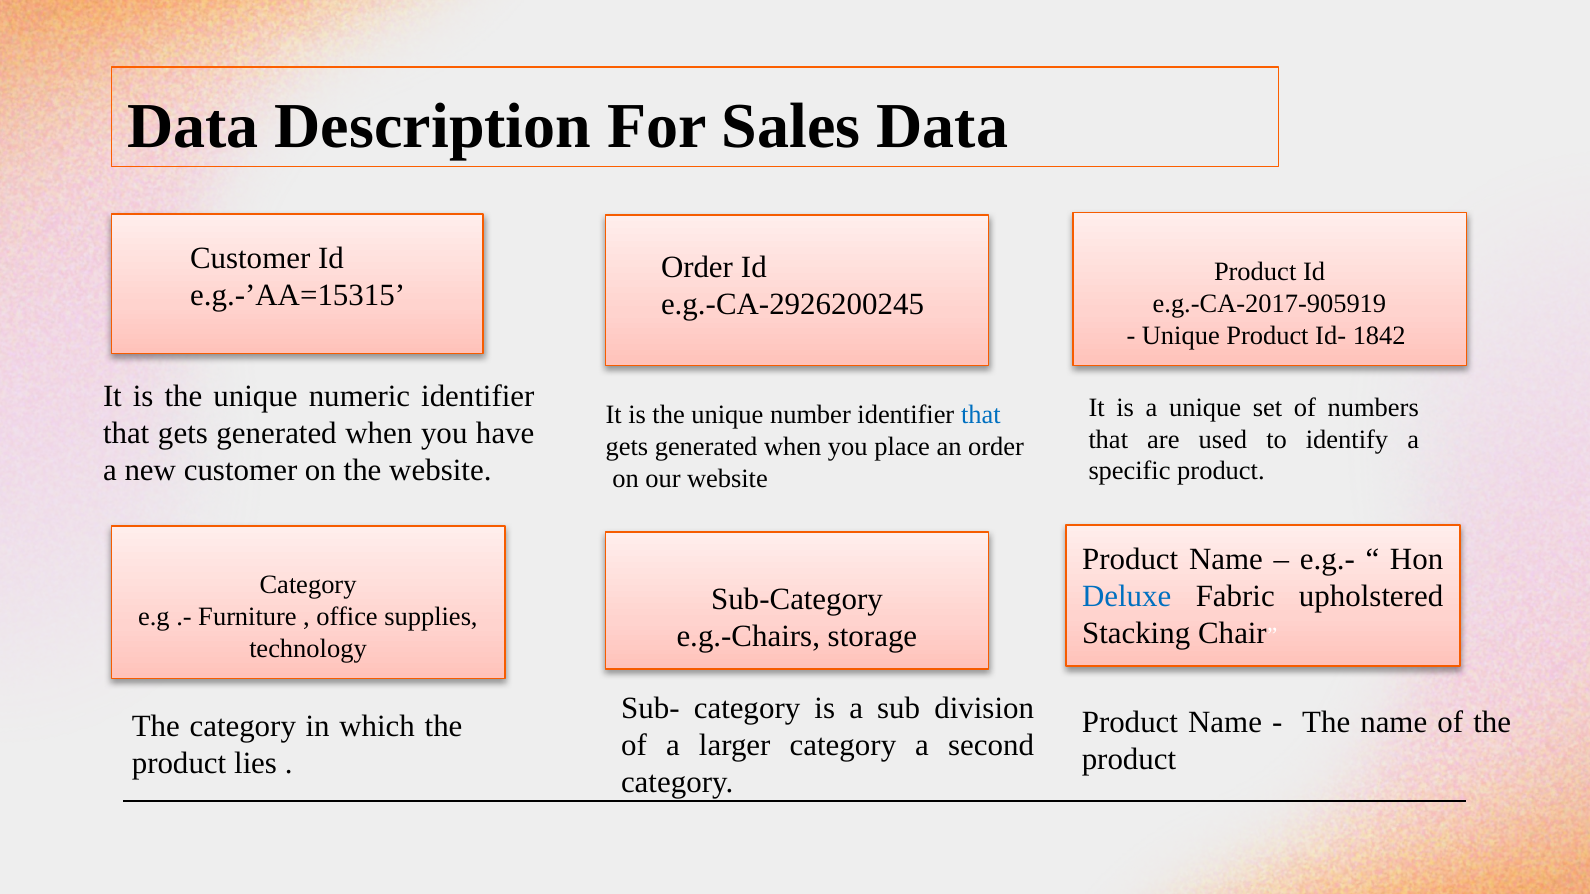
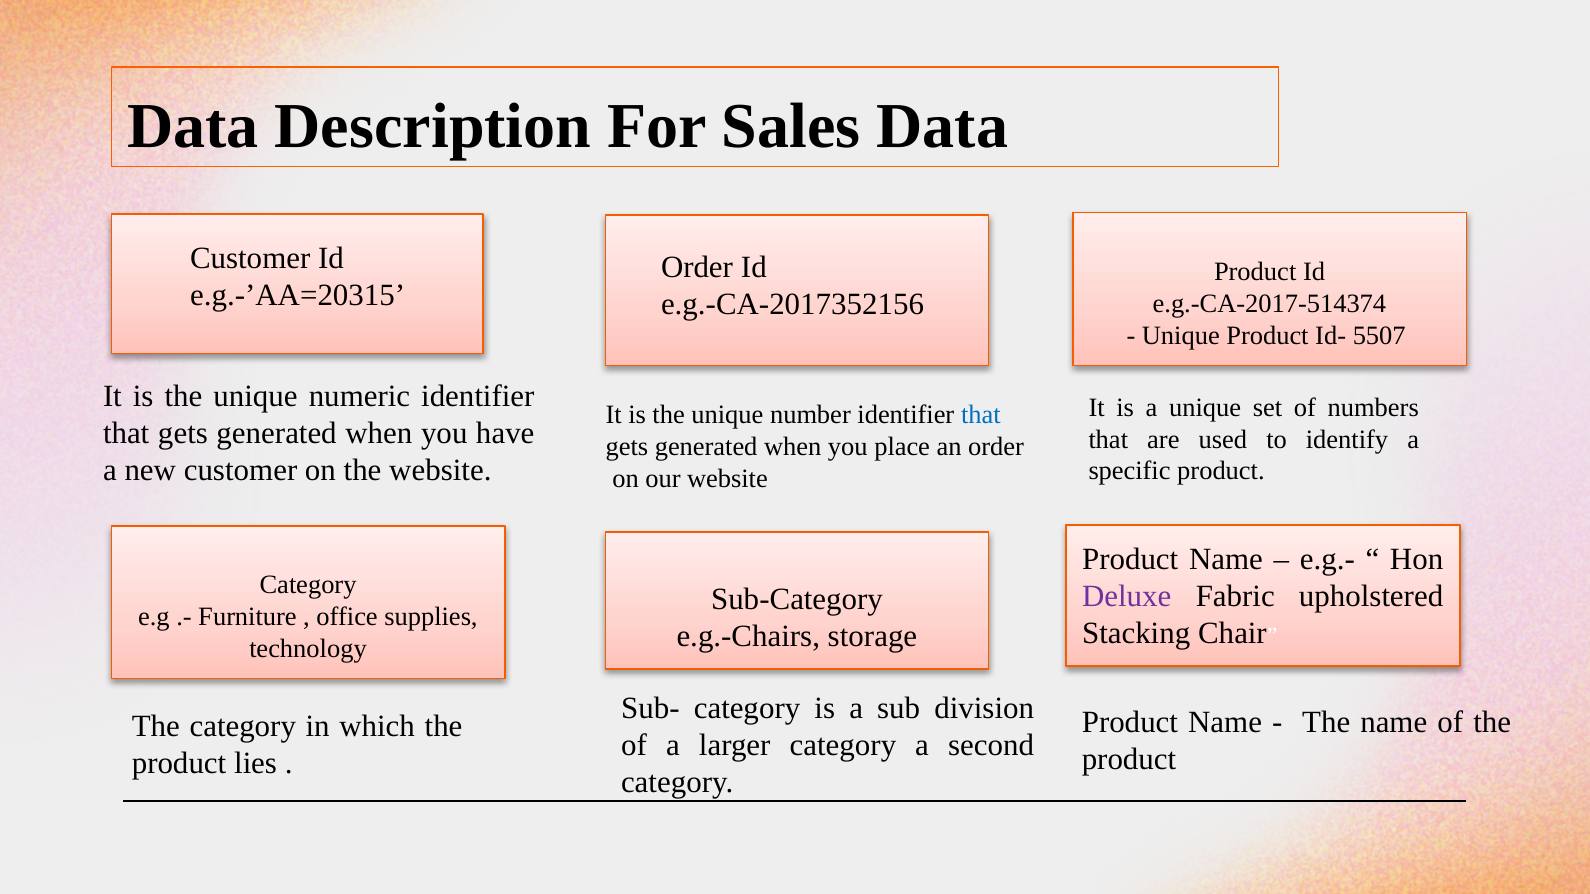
e.g.-’AA=15315: e.g.-’AA=15315 -> e.g.-’AA=20315 (298, 295)
e.g.-CA-2926200245: e.g.-CA-2926200245 -> e.g.-CA-2017352156 (793, 304)
e.g.-CA-2017-905919: e.g.-CA-2017-905919 -> e.g.-CA-2017-514374 (1269, 304)
1842: 1842 -> 5507 (1379, 336)
Deluxe colour: blue -> purple (1127, 597)
